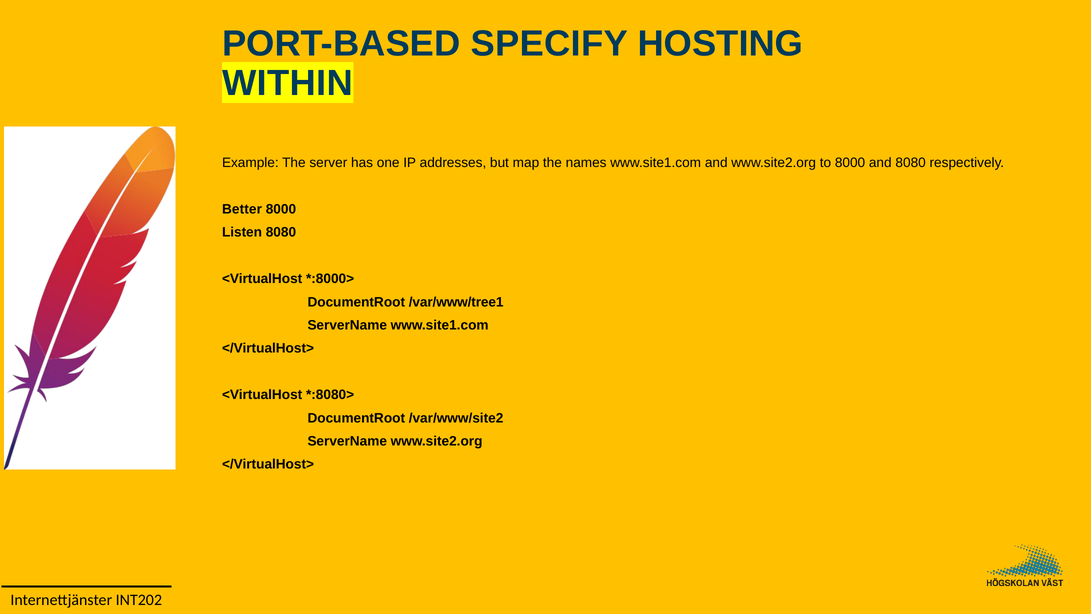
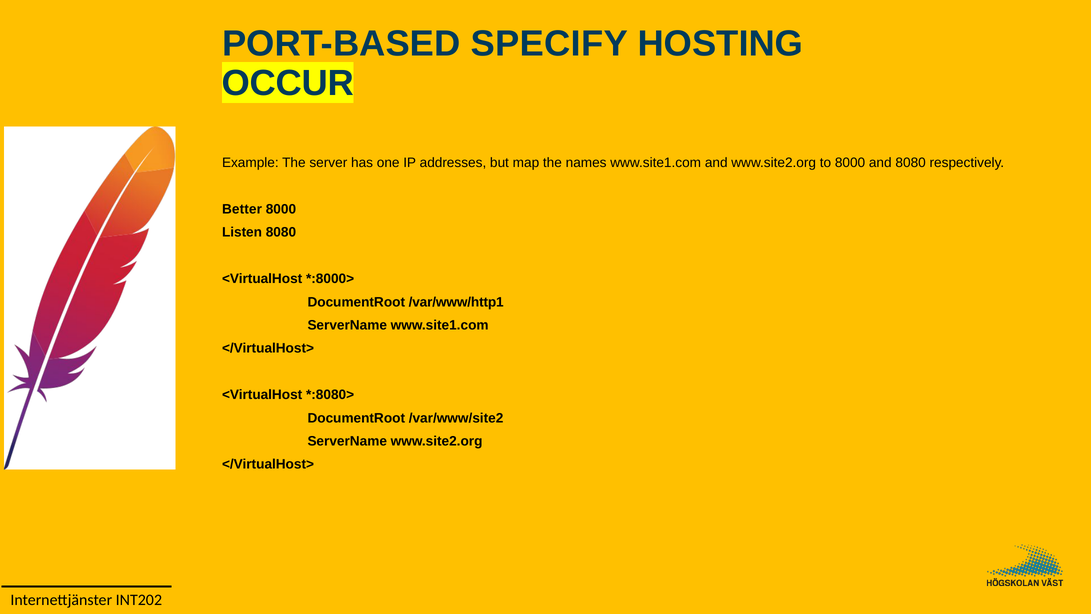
WITHIN: WITHIN -> OCCUR (288, 83)
/var/www/tree1: /var/www/tree1 -> /var/www/http1 (456, 302)
